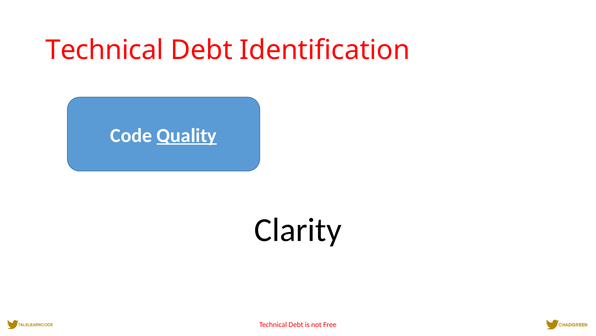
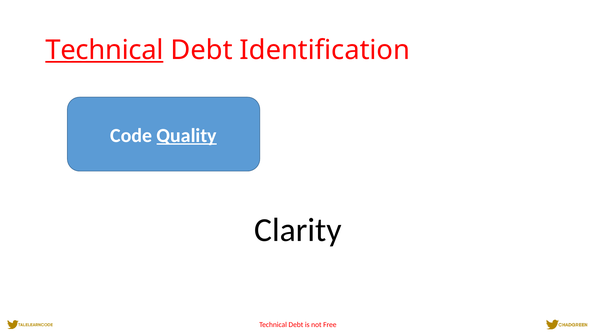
Technical underline: none -> present (105, 50)
